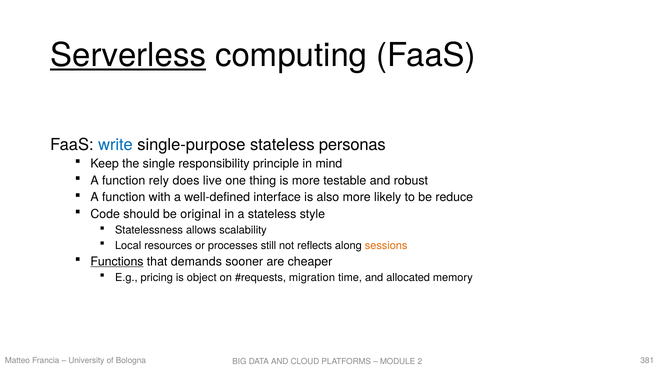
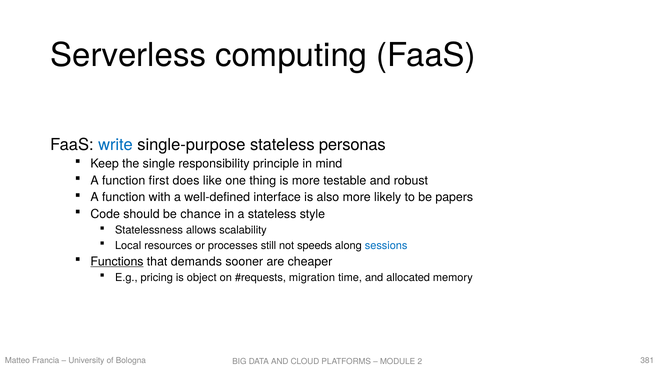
Serverless underline: present -> none (128, 55)
rely: rely -> first (159, 180)
live: live -> like (212, 180)
reduce: reduce -> papers (454, 197)
original: original -> chance (201, 214)
reflects: reflects -> speeds (315, 245)
sessions colour: orange -> blue (386, 245)
